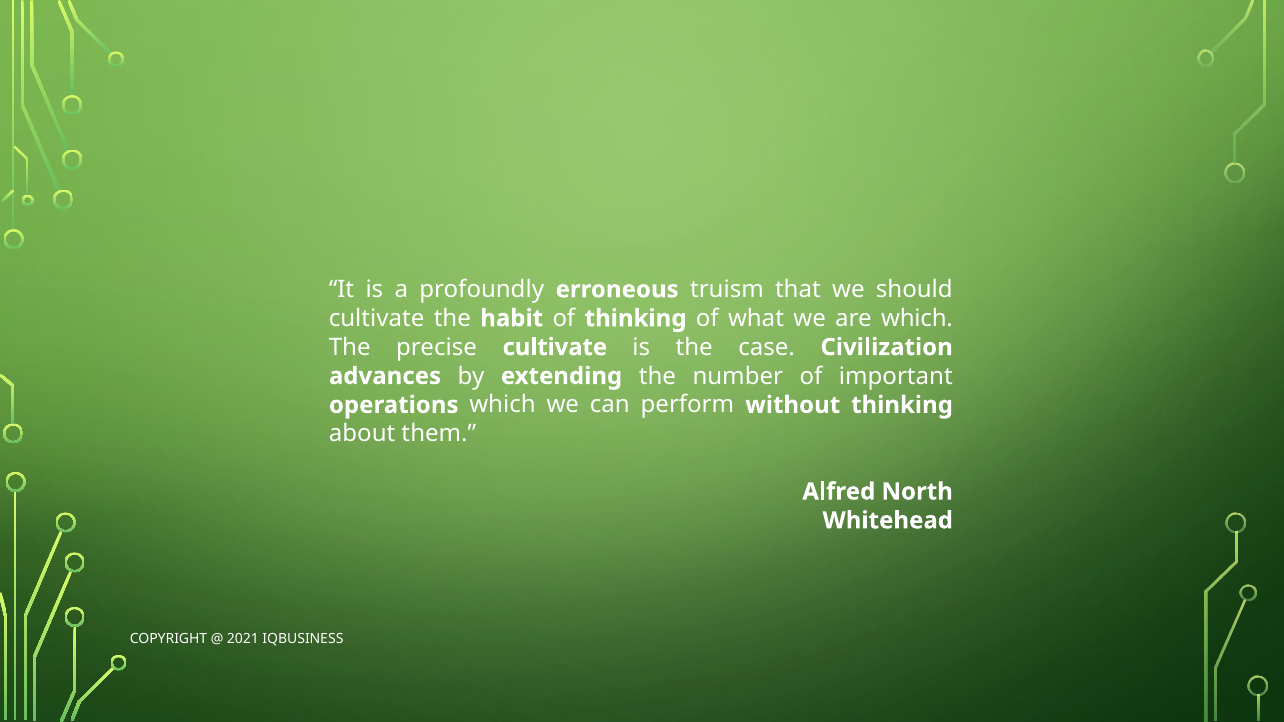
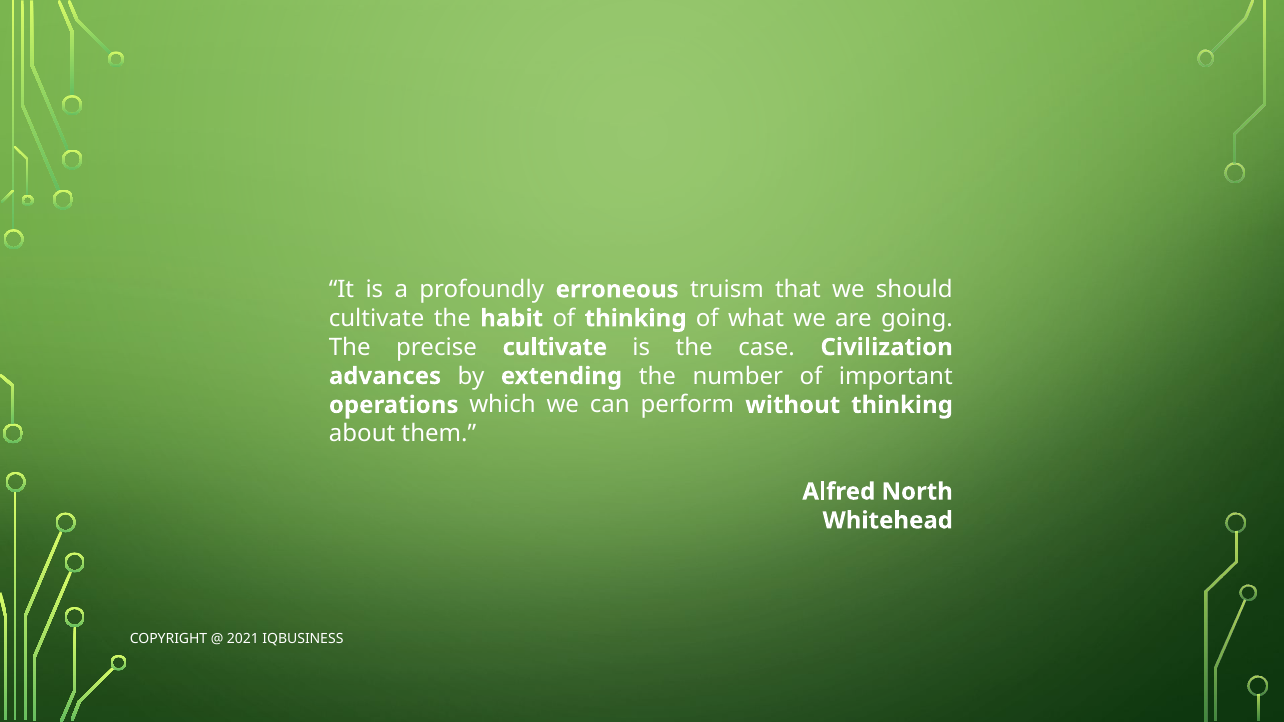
are which: which -> going (917, 318)
